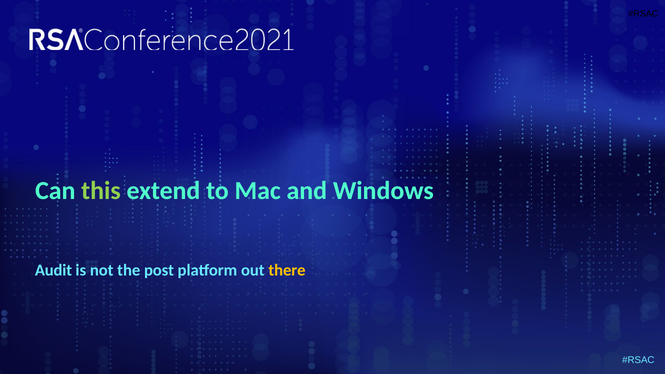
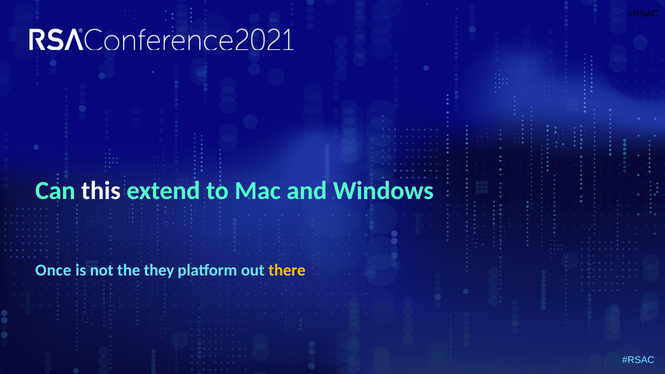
this colour: light green -> white (101, 191)
Audit: Audit -> Once (53, 270)
post: post -> they (159, 270)
